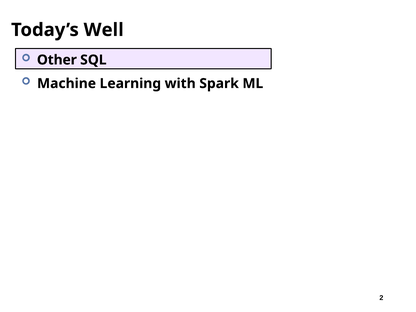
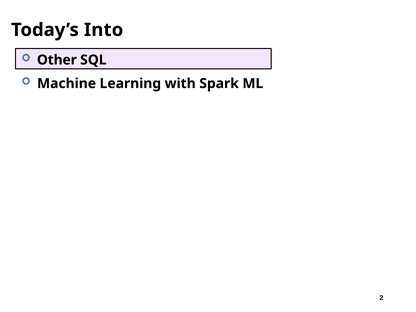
Well: Well -> Into (104, 30)
